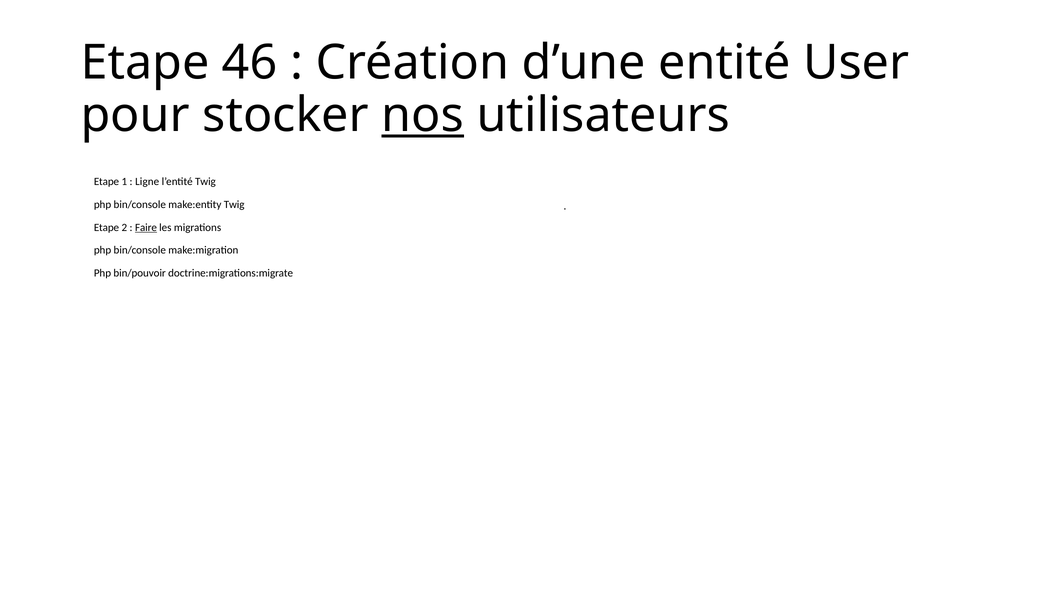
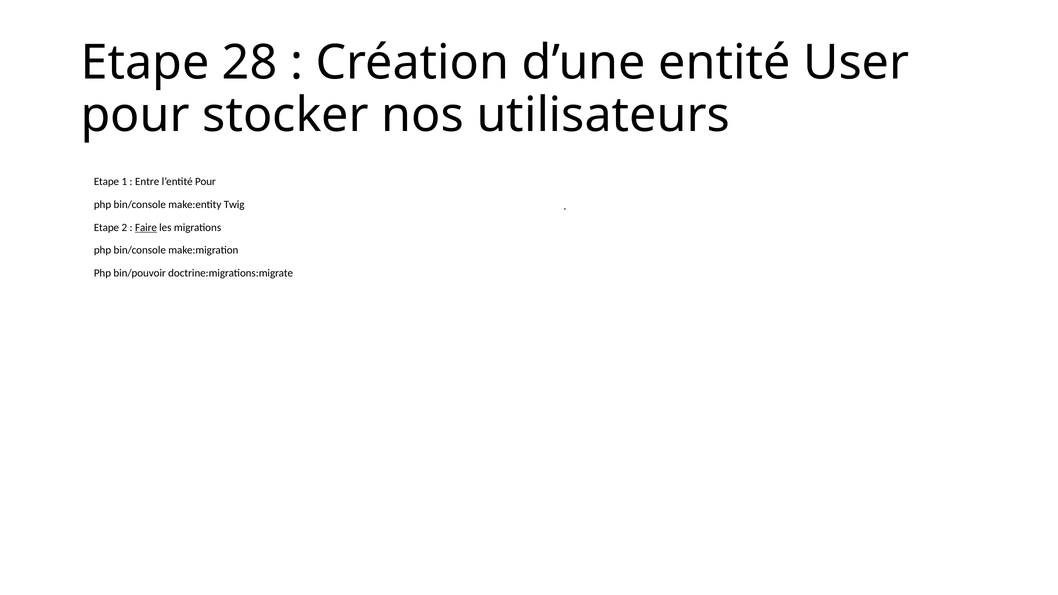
46: 46 -> 28 (250, 63)
nos underline: present -> none (423, 115)
Ligne: Ligne -> Entre (147, 182)
l’entité Twig: Twig -> Pour (205, 182)
